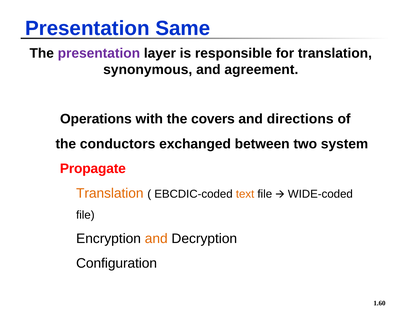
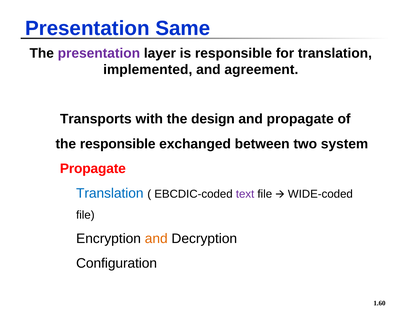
synonymous: synonymous -> implemented (148, 70)
Operations: Operations -> Transports (96, 119)
covers: covers -> design (213, 119)
and directions: directions -> propagate (300, 119)
the conductors: conductors -> responsible (118, 144)
Translation colour: orange -> blue (110, 193)
text colour: orange -> purple (245, 194)
